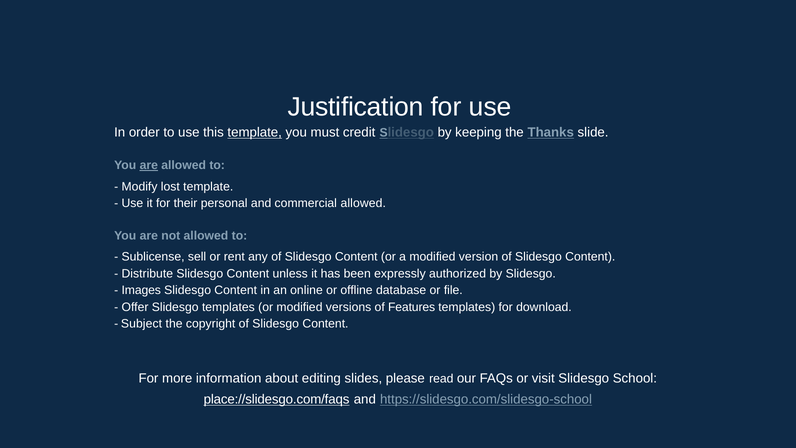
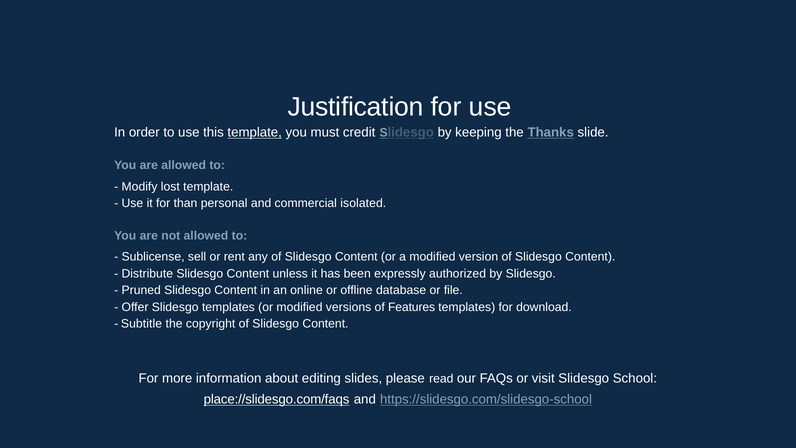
are underline: present -> none (149, 165)
their: their -> than (186, 203)
commercial allowed: allowed -> isolated (363, 203)
Images: Images -> Pruned (141, 290)
Subject: Subject -> Subtitle (142, 324)
